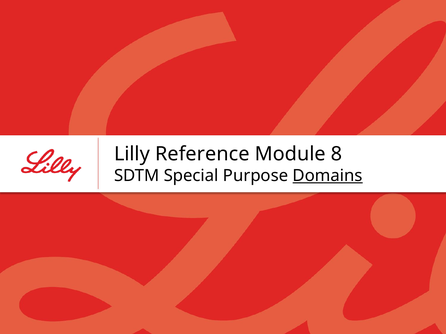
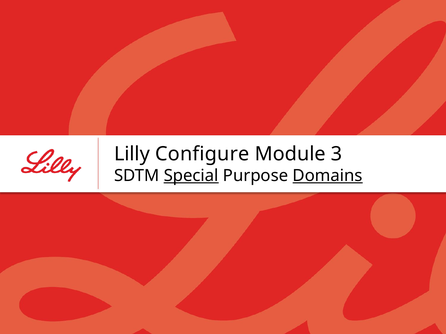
Reference: Reference -> Configure (202, 154)
8: 8 -> 3 (336, 154)
Special underline: none -> present (191, 176)
